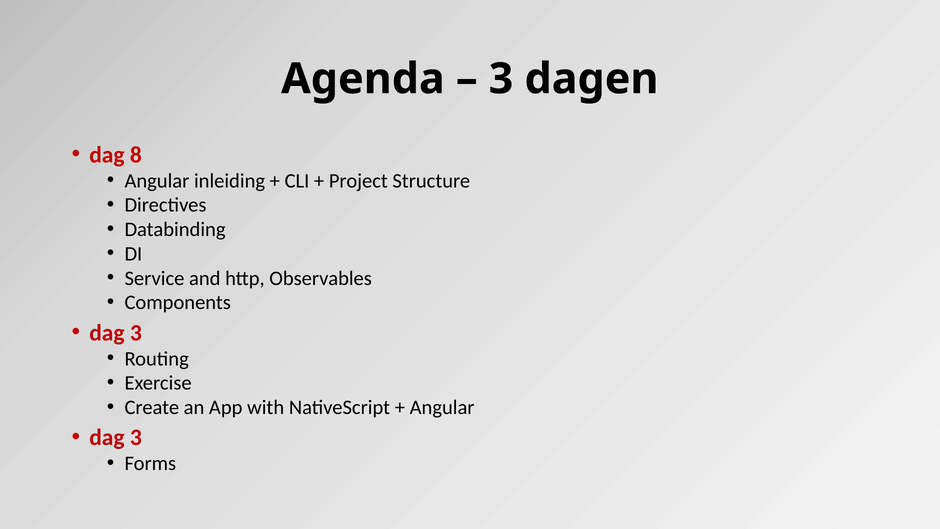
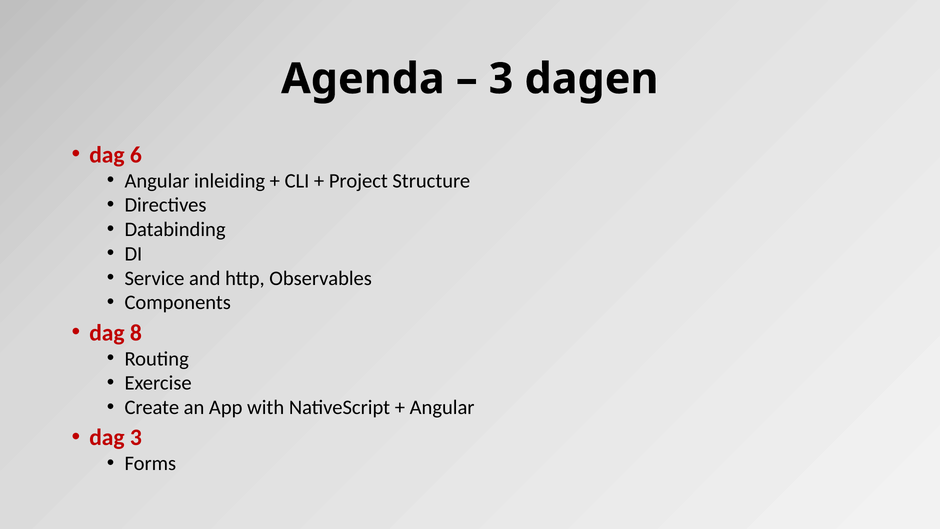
8: 8 -> 6 (136, 155)
3: 3 -> 8 (136, 333)
